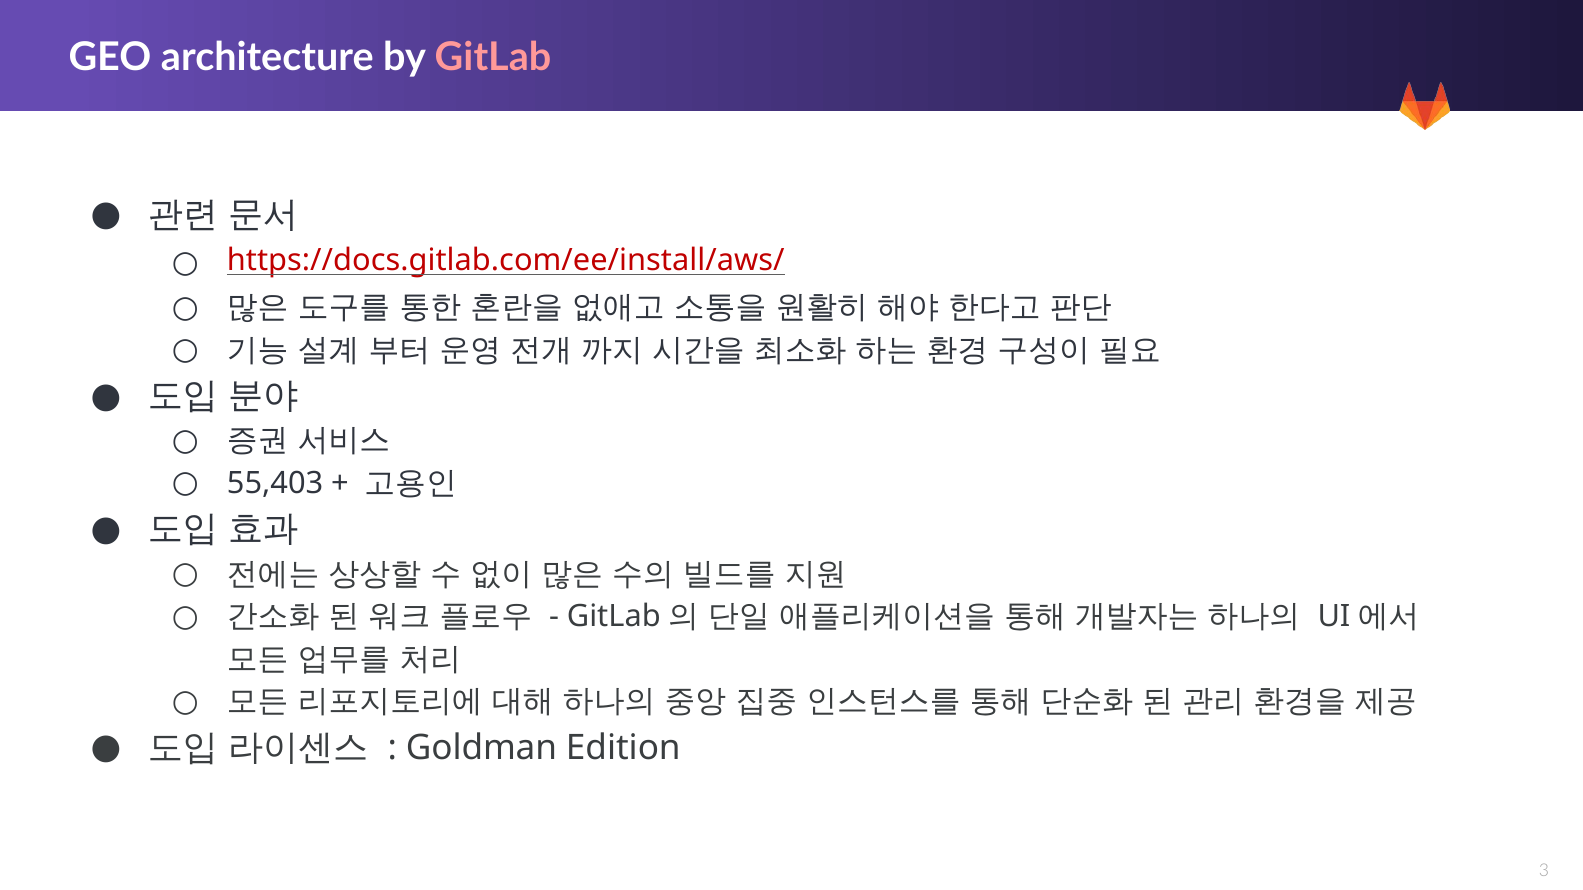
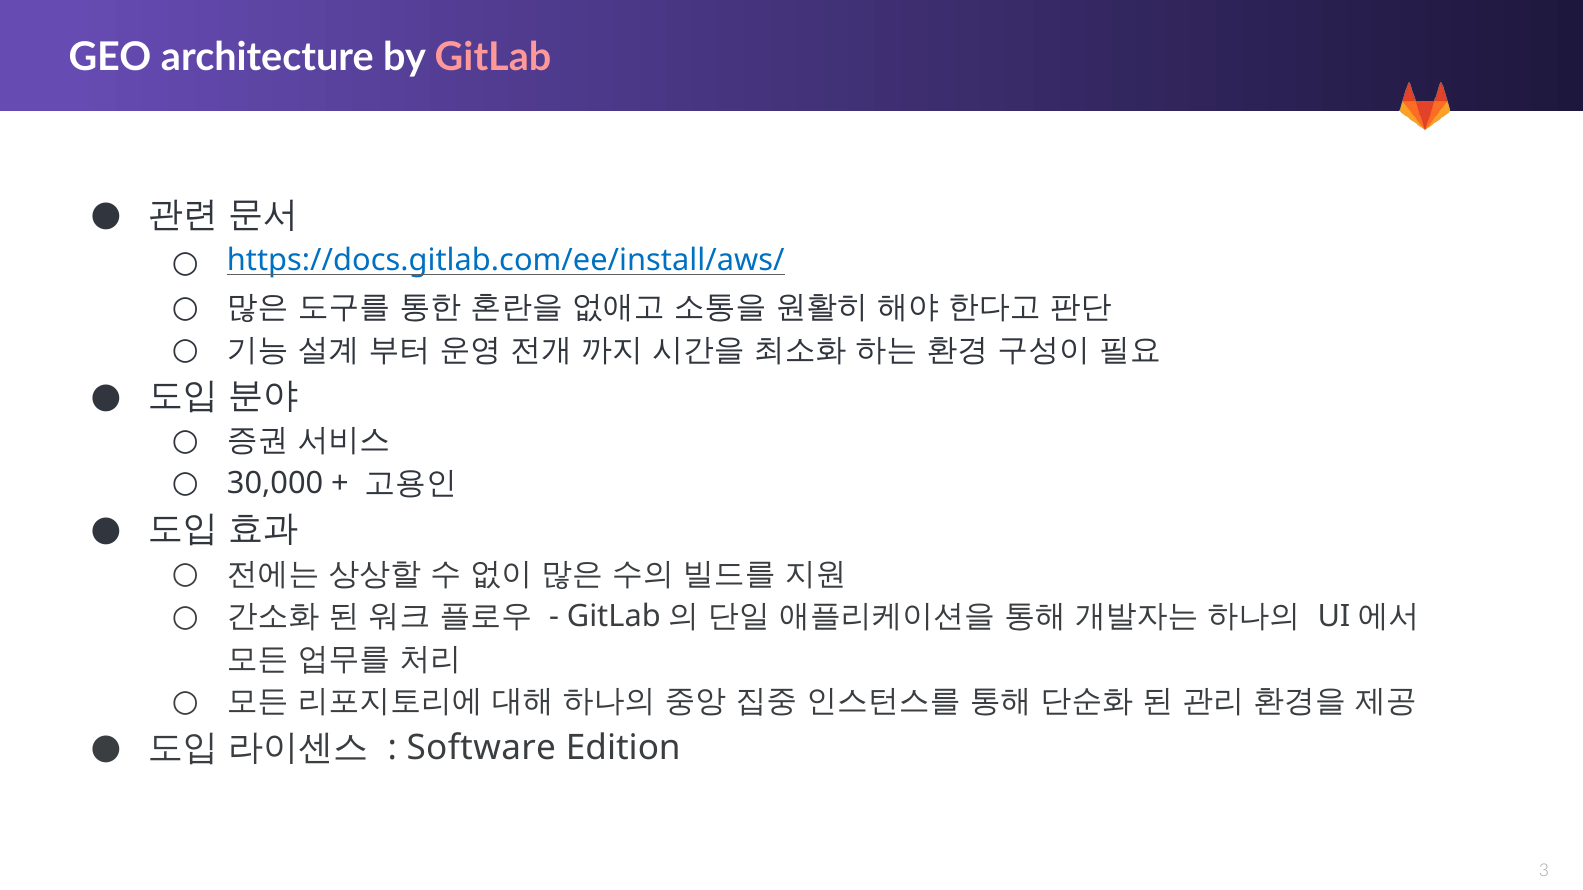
https://docs.gitlab.com/ee/install/aws/ colour: red -> blue (506, 260)
55,403: 55,403 -> 30,000 (275, 483)
Goldman: Goldman -> Software (481, 748)
